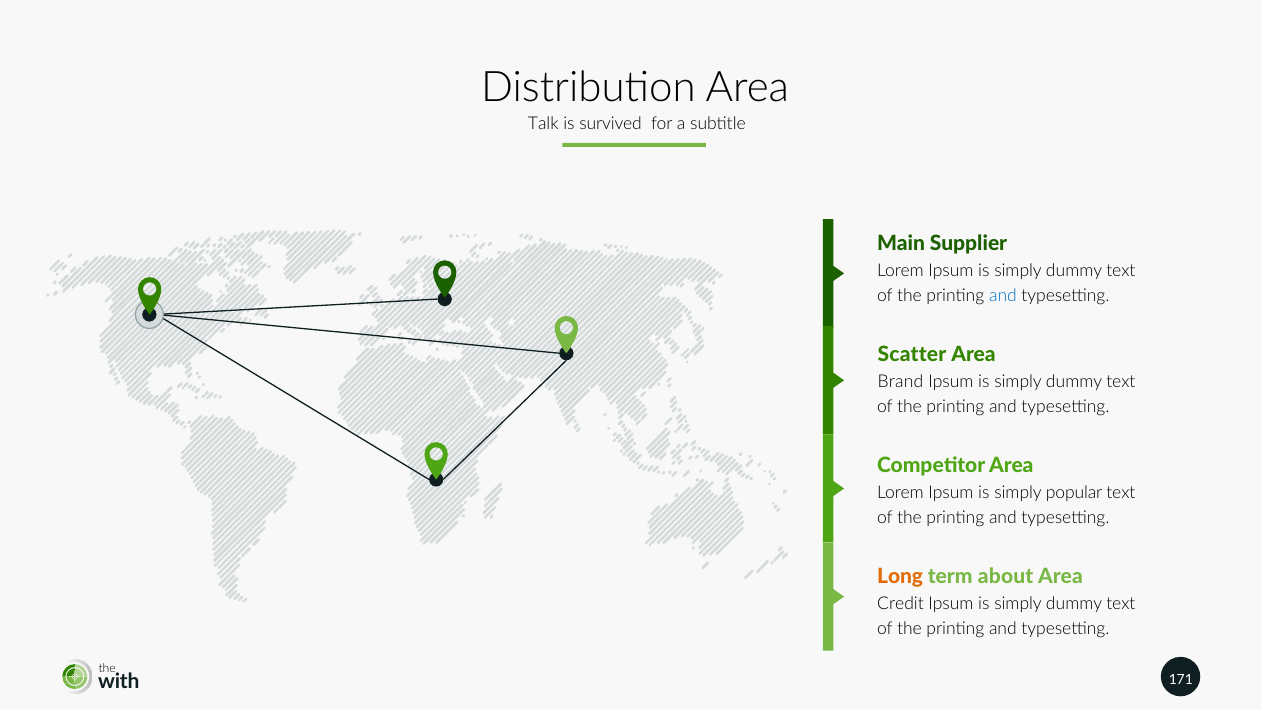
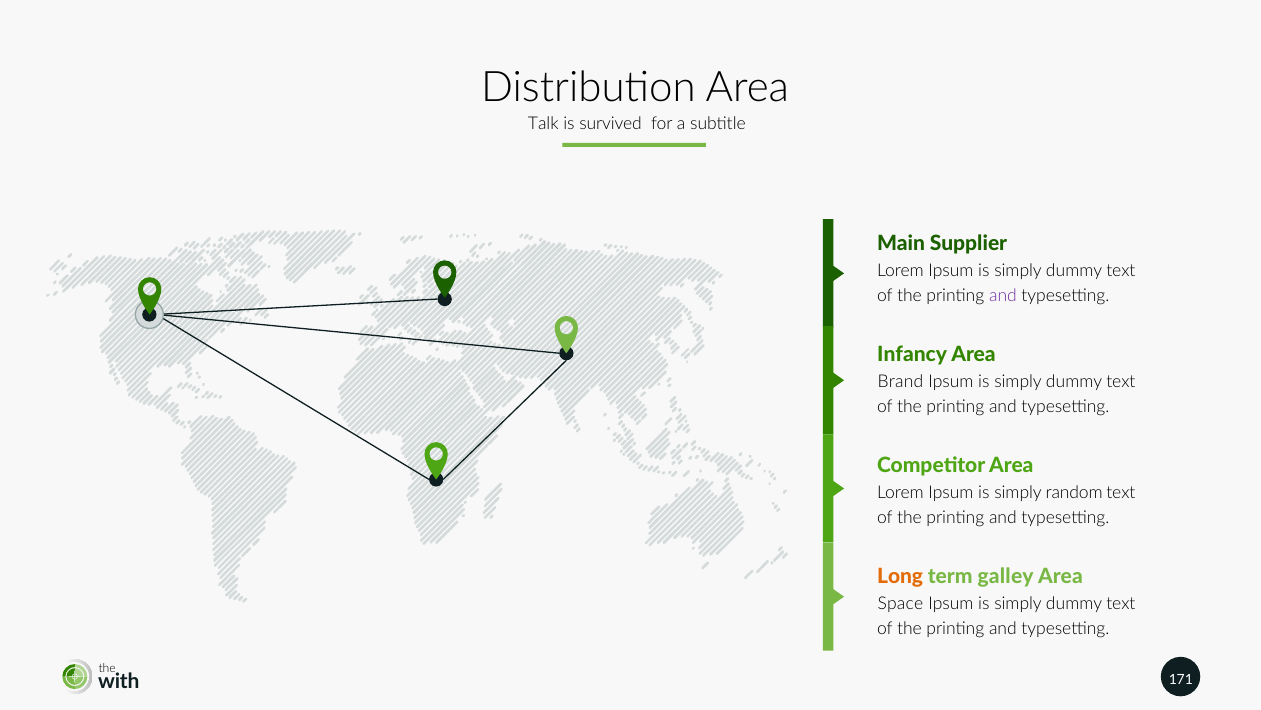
and colour: blue -> purple (1003, 296)
Scatter: Scatter -> Infancy (912, 354)
popular: popular -> random (1074, 492)
about: about -> galley (1006, 576)
Credit: Credit -> Space (900, 603)
